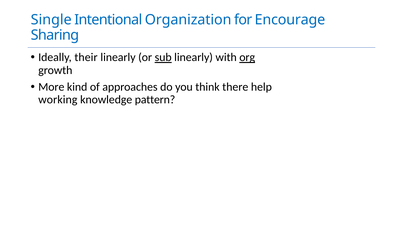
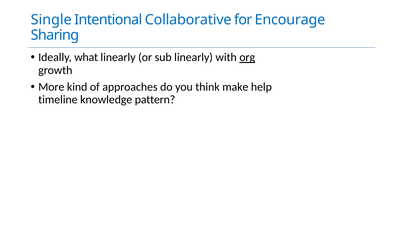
Organization: Organization -> Collaborative (188, 20)
their: their -> what (86, 57)
sub underline: present -> none (163, 57)
there: there -> make (235, 87)
working: working -> timeline (58, 100)
